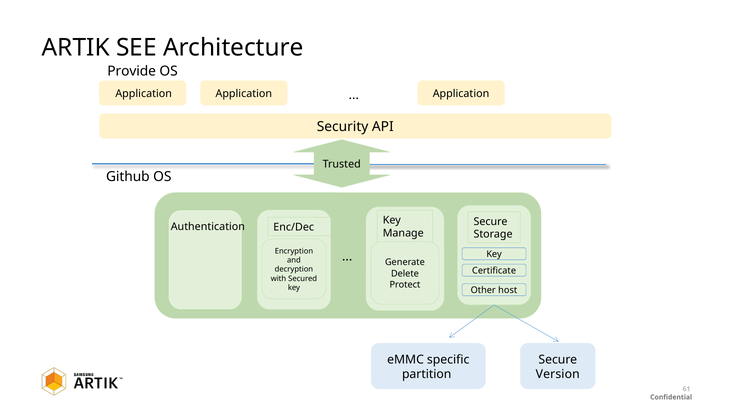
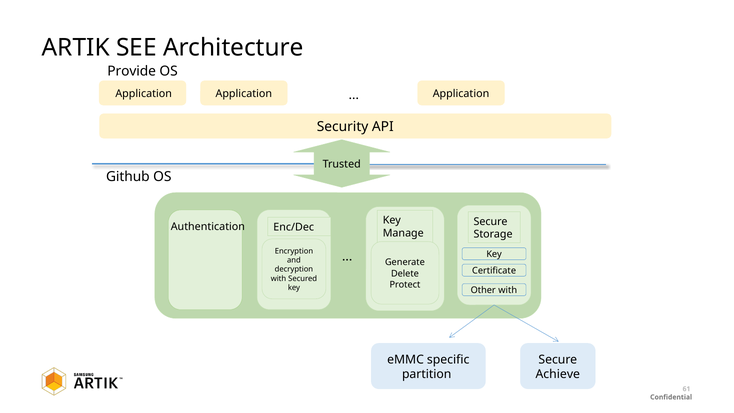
Other host: host -> with (508, 290)
Version: Version -> Achieve (558, 374)
